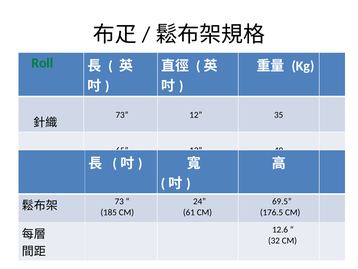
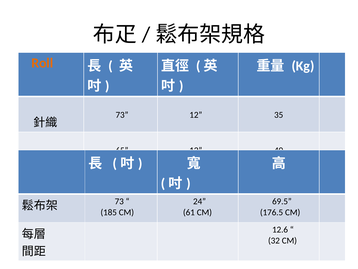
Roll colour: green -> orange (42, 63)
